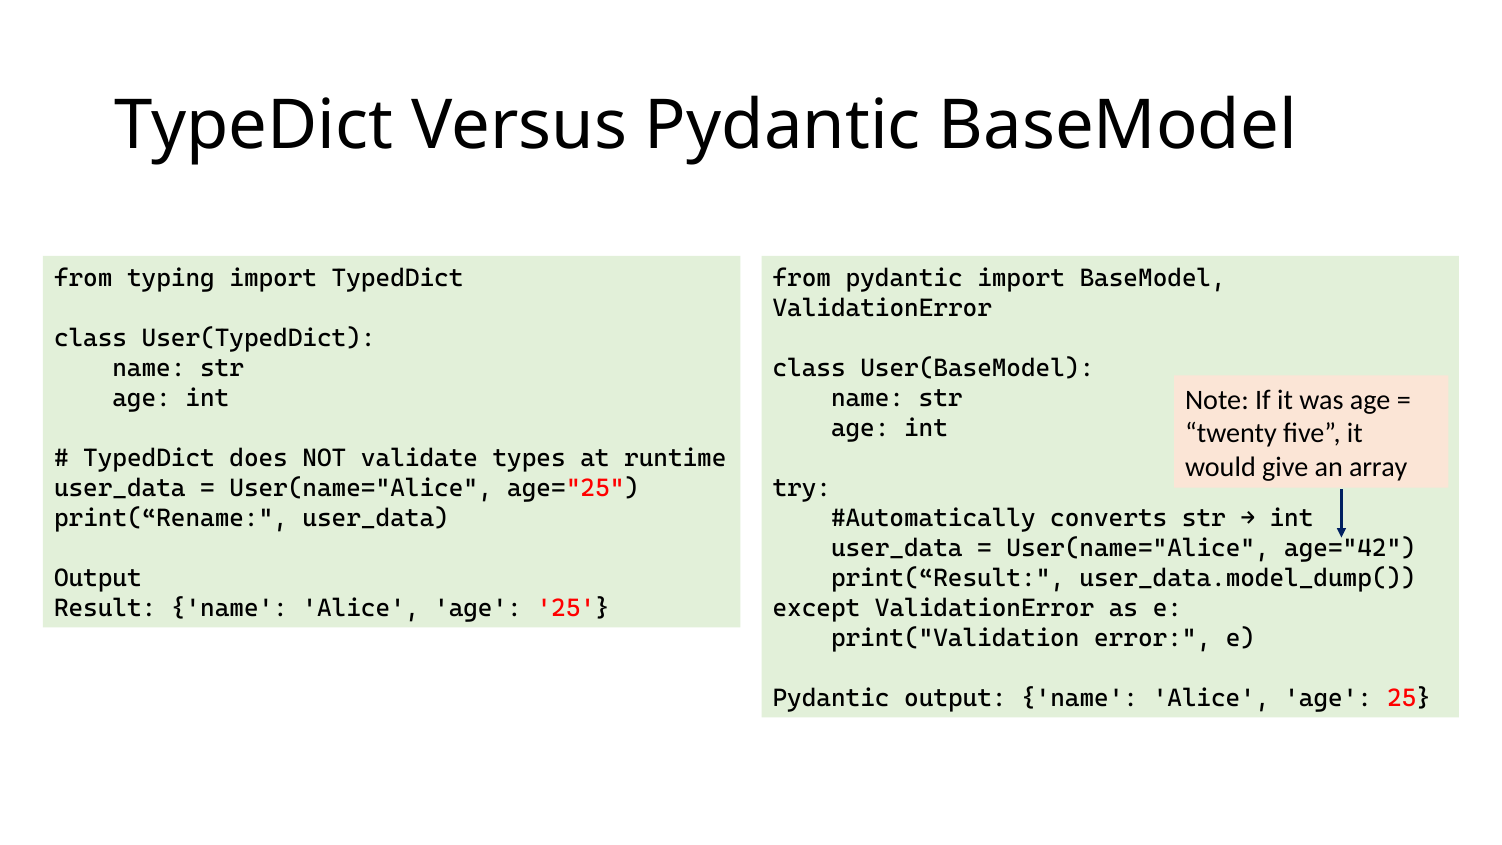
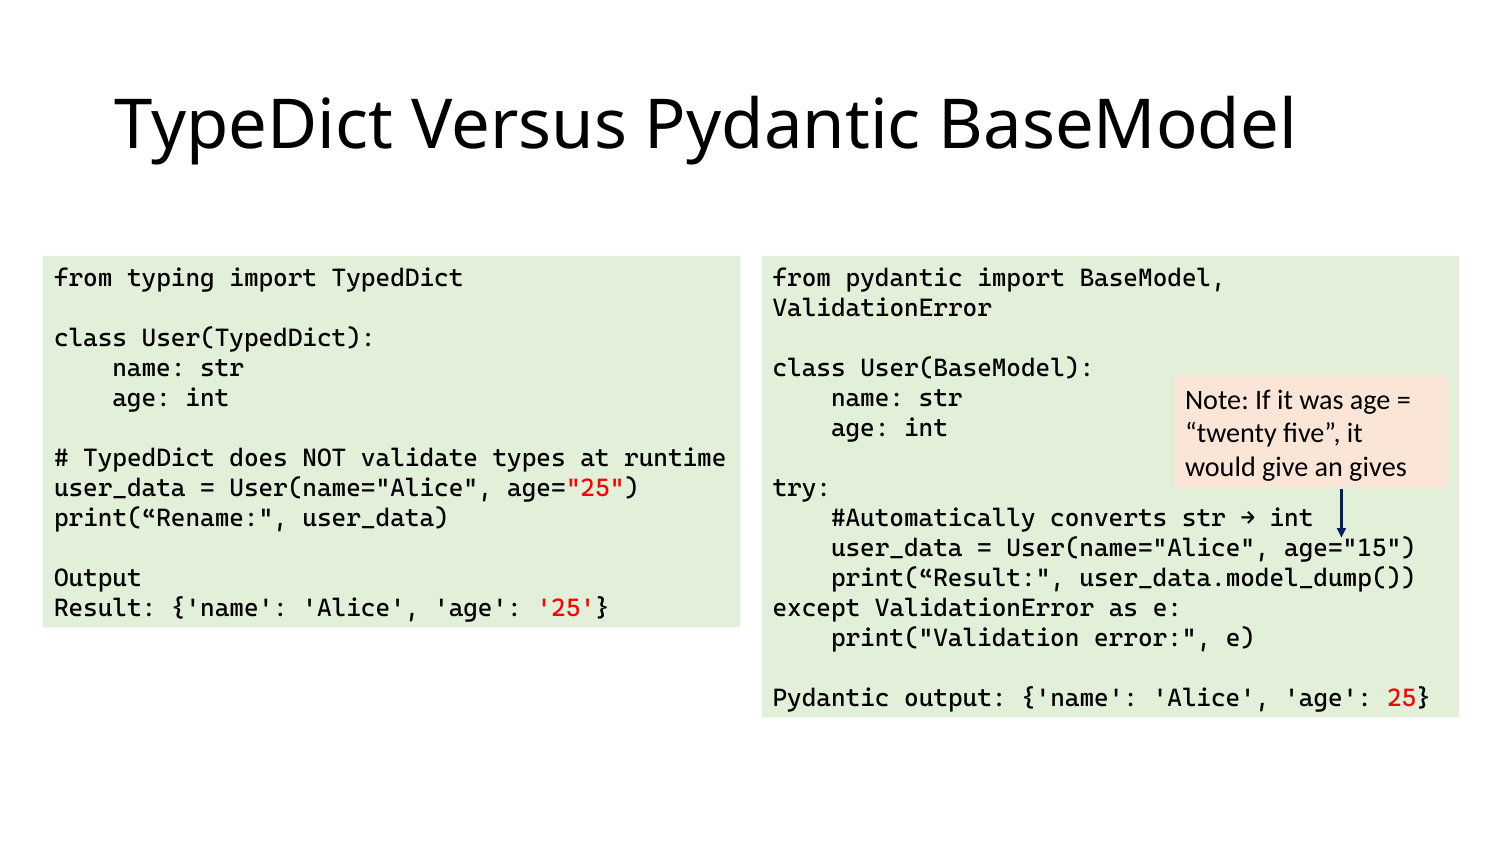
array: array -> gives (1378, 467)
age="42: age="42 -> age="15 (1350, 548)
